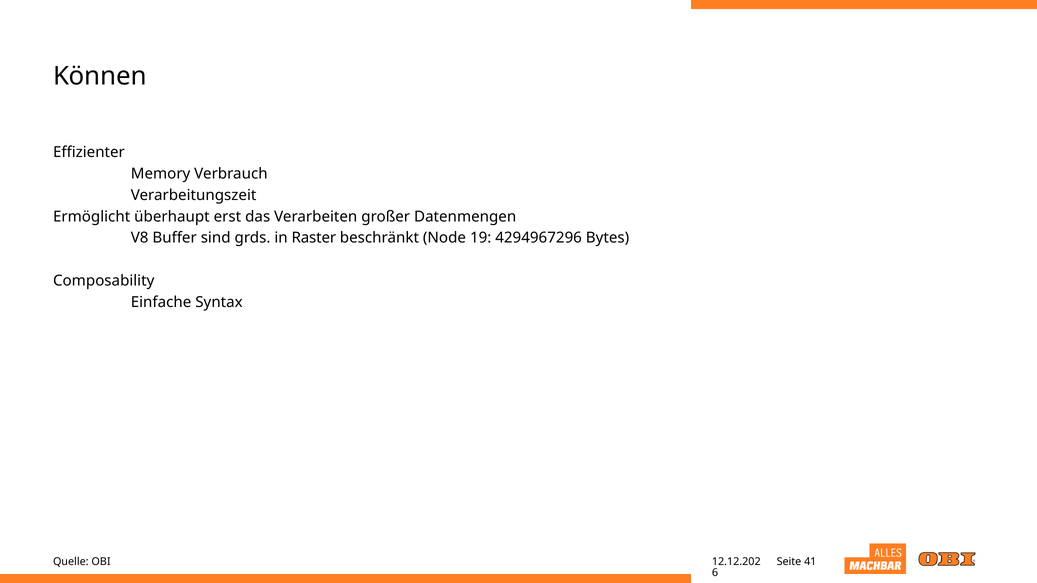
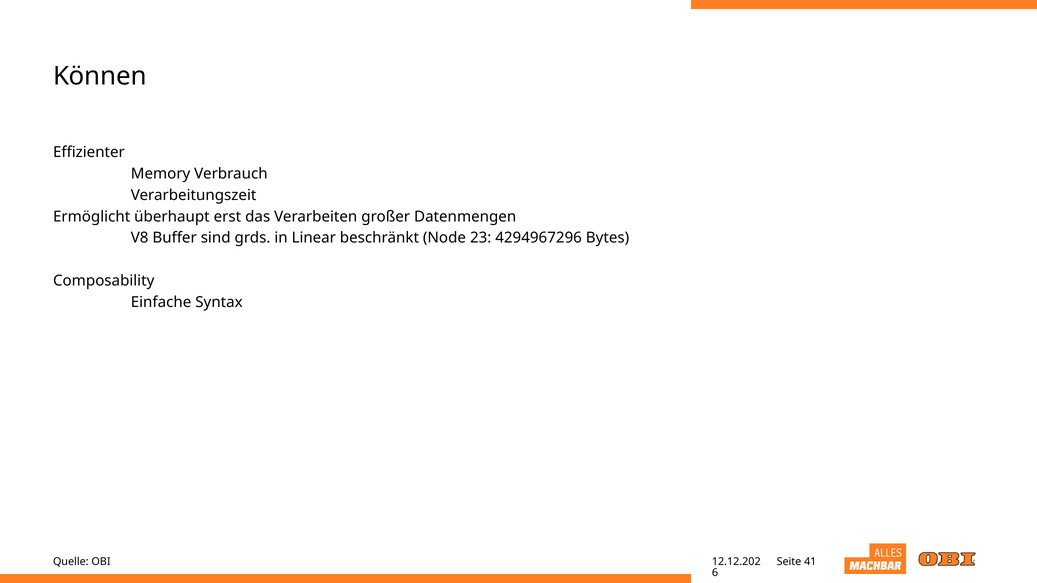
Raster: Raster -> Linear (314, 238)
19: 19 -> 23 (481, 238)
